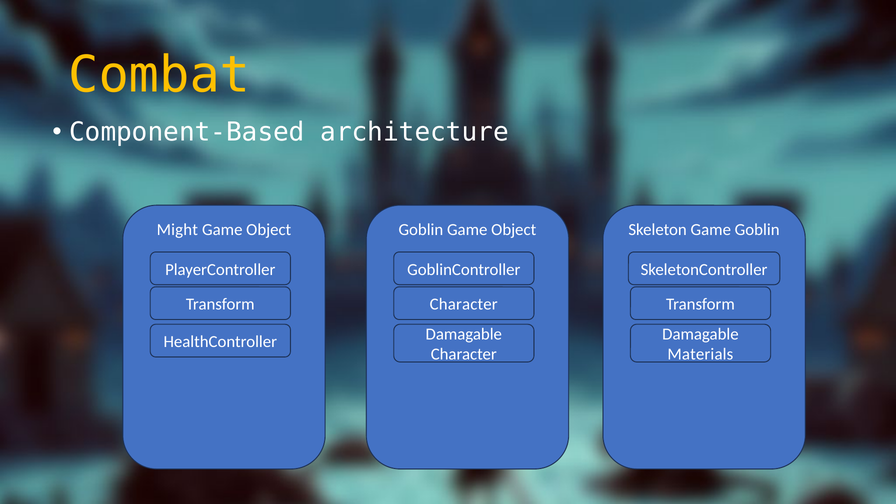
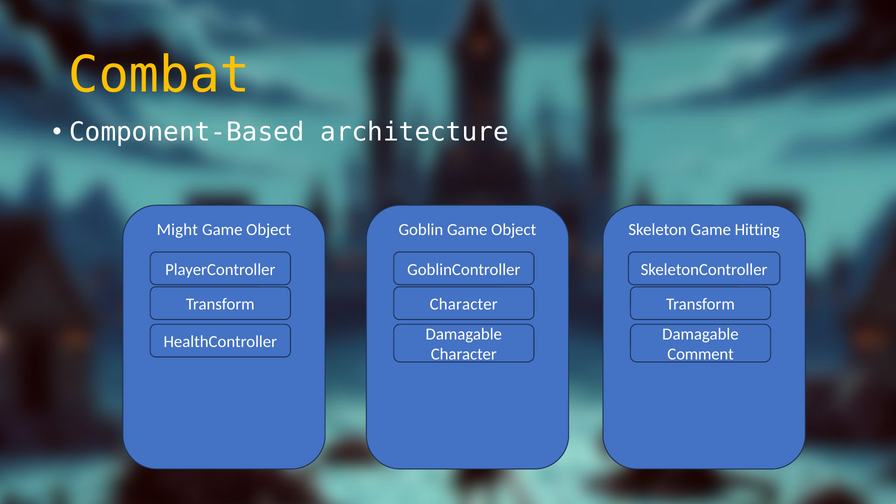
Game Goblin: Goblin -> Hitting (757, 230)
Materials: Materials -> Comment (701, 354)
